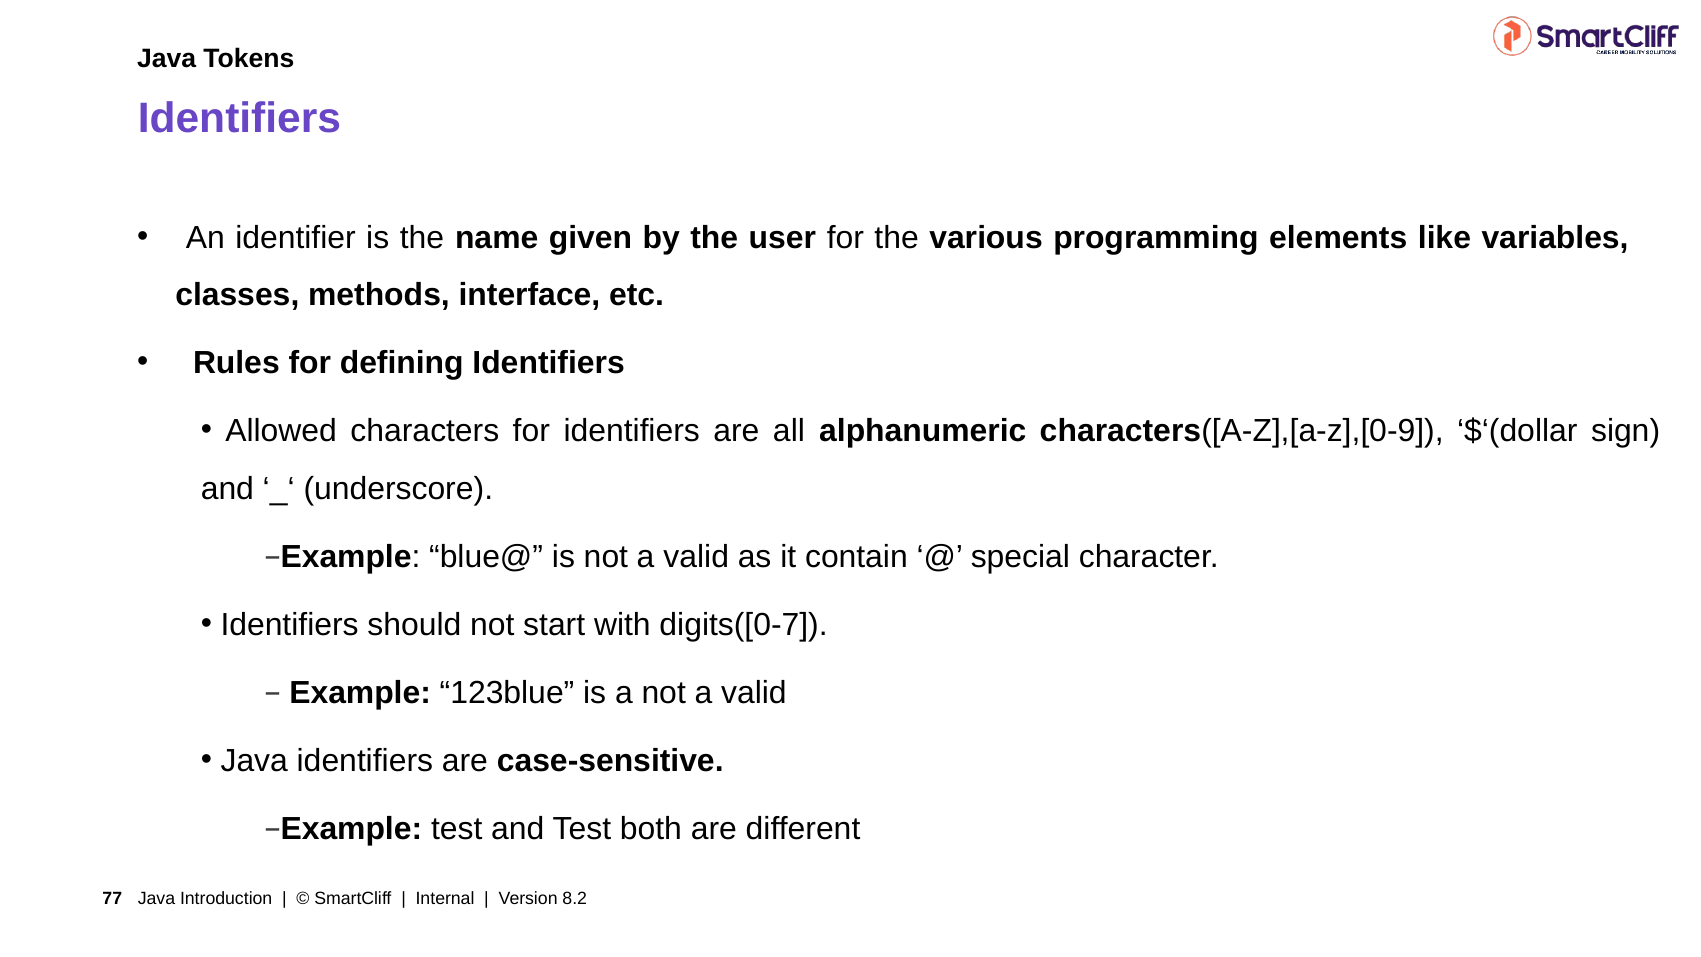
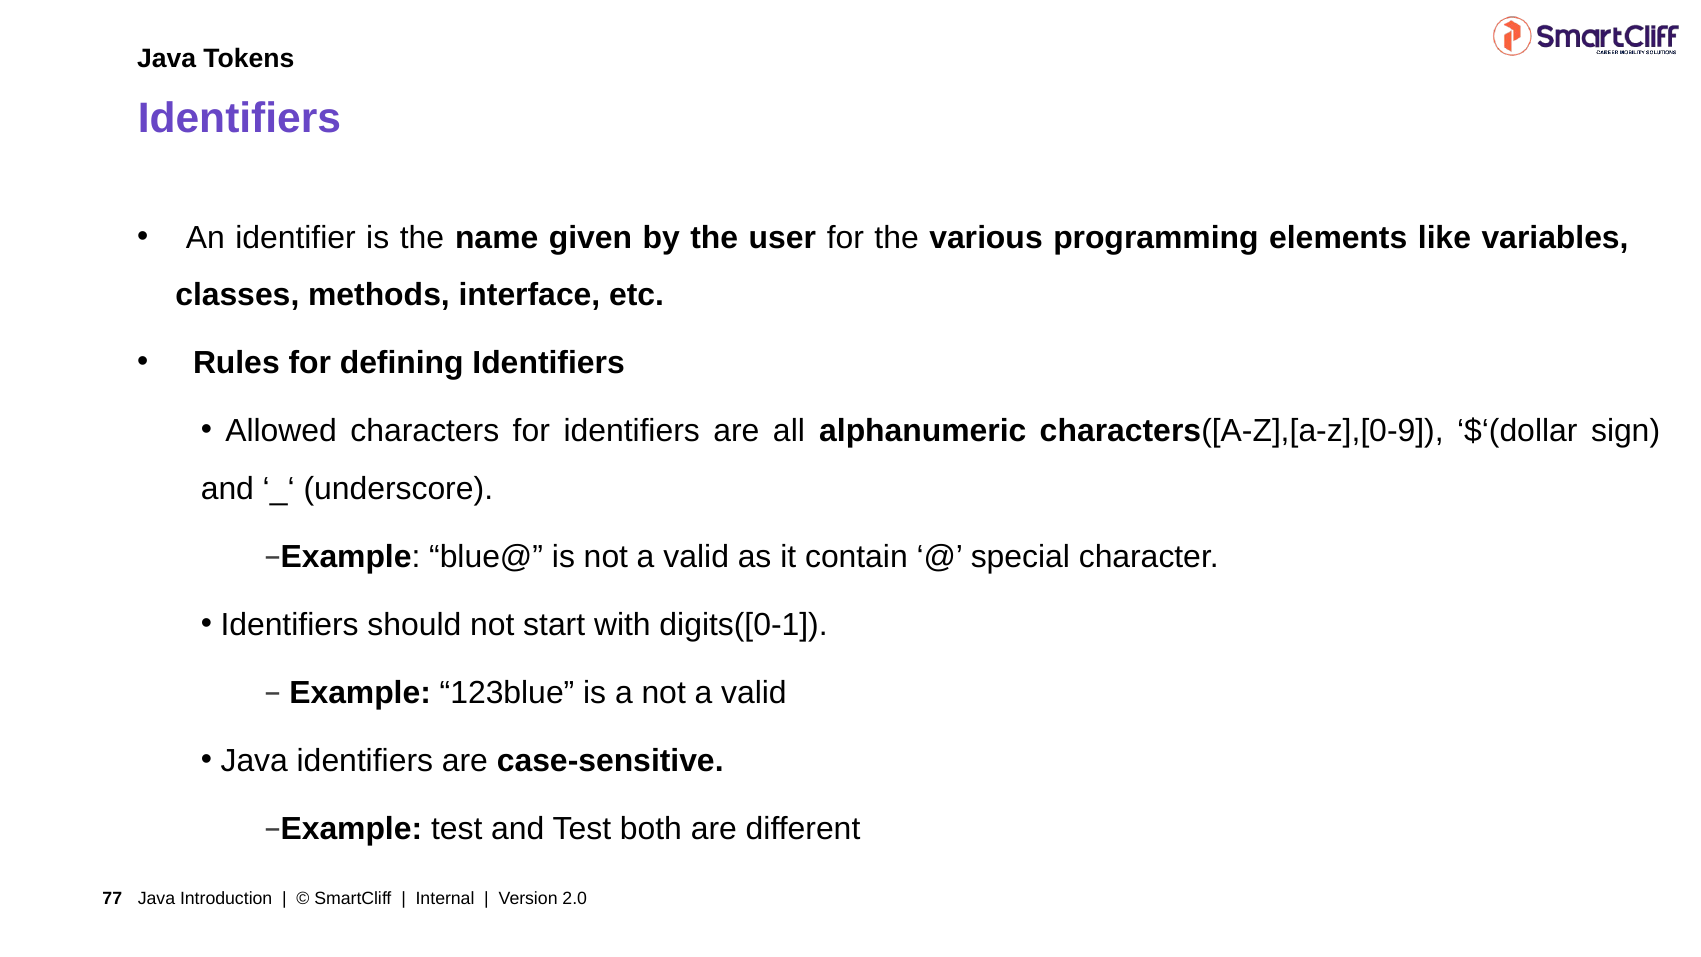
digits([0-7: digits([0-7 -> digits([0-1 (744, 625)
8.2: 8.2 -> 2.0 (575, 899)
